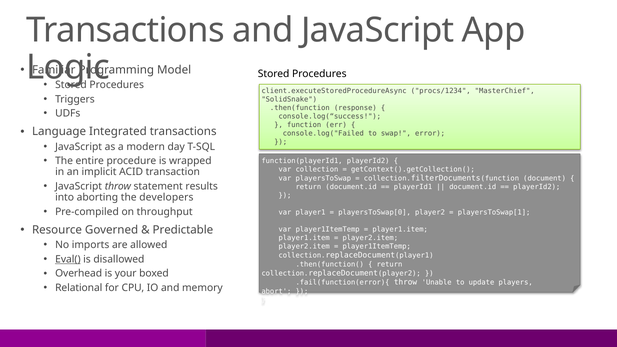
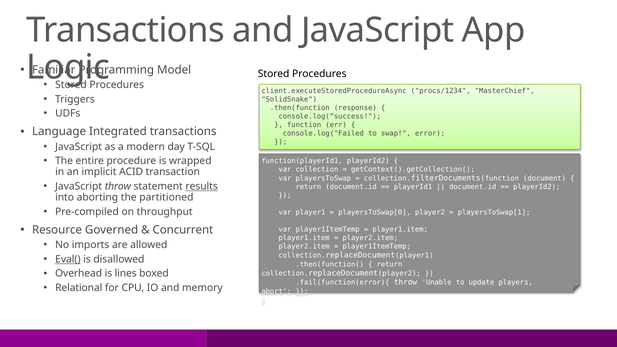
results underline: none -> present (202, 186)
developers: developers -> partitioned (166, 197)
Predictable: Predictable -> Concurrent (183, 230)
your: your -> lines (126, 274)
